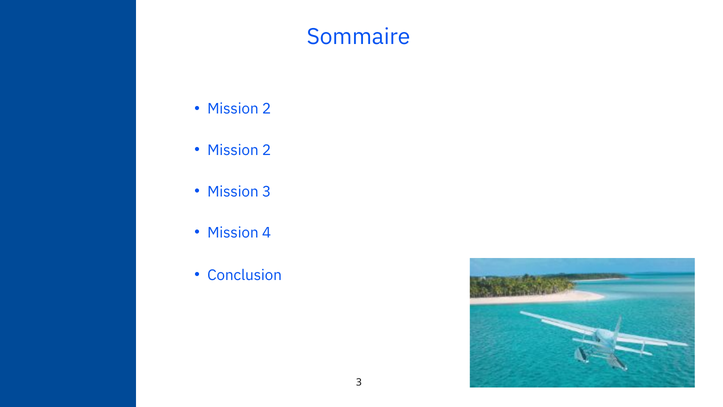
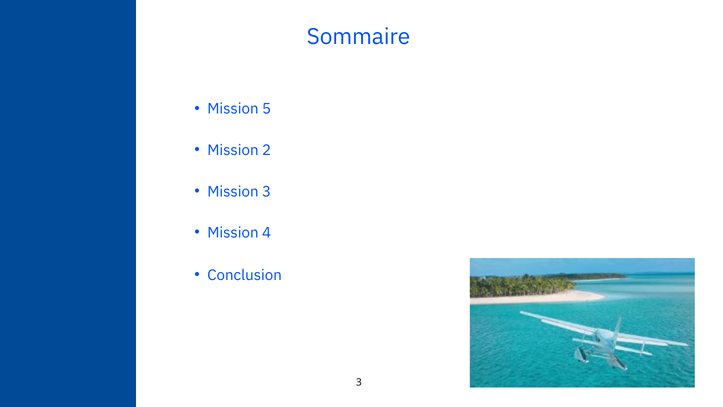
2: 2 -> 5 (267, 109)
